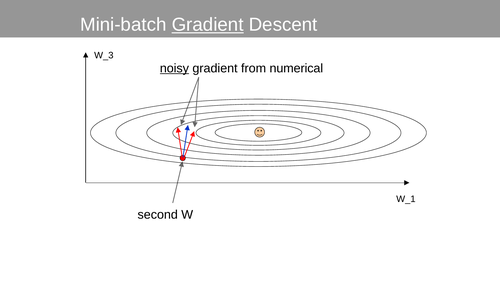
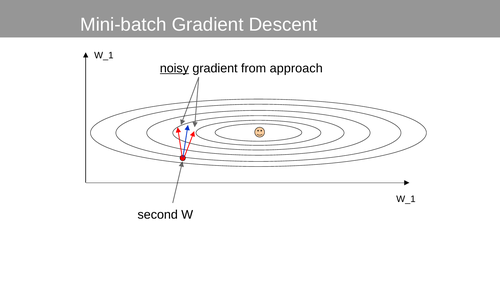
Gradient underline: present -> none (208, 25)
W_3: W_3 -> W_1 (104, 55)
numerical: numerical -> approach (296, 68)
